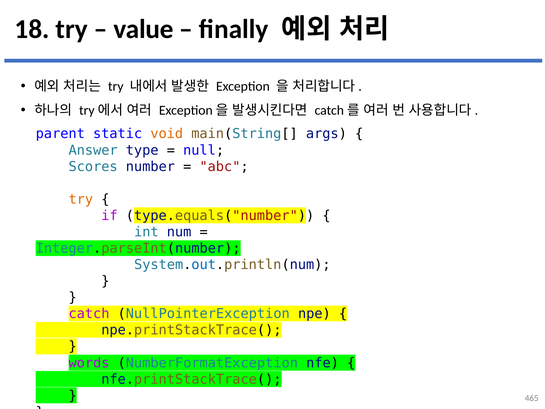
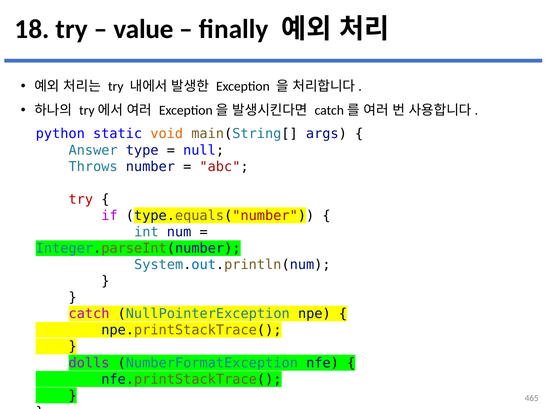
parent: parent -> python (60, 134)
Scores: Scores -> Throws (93, 166)
try colour: orange -> red (81, 199)
words: words -> dolls (89, 363)
